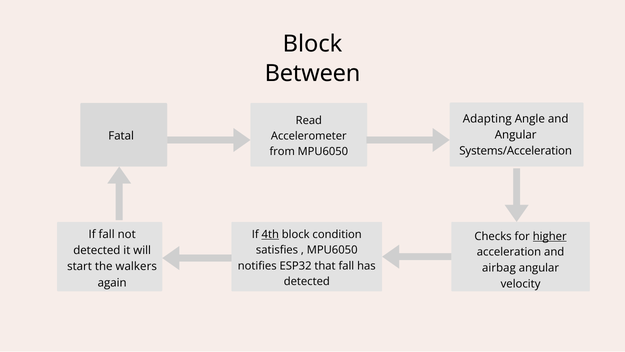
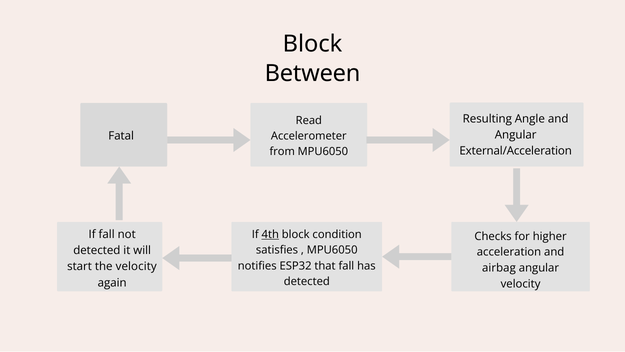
Adapting: Adapting -> Resulting (487, 119)
Systems/Acceleration: Systems/Acceleration -> External/Acceleration (516, 151)
higher underline: present -> none (550, 236)
the walkers: walkers -> velocity (136, 266)
